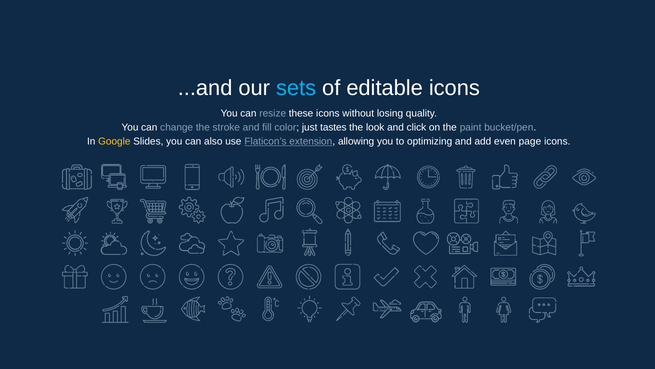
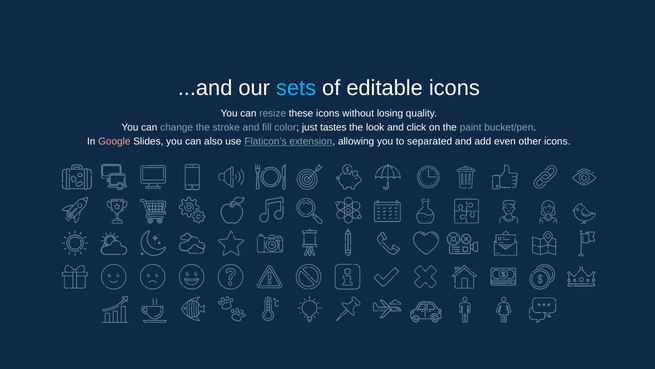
Google colour: yellow -> pink (114, 141)
optimizing: optimizing -> separated (430, 141)
page: page -> other (530, 141)
